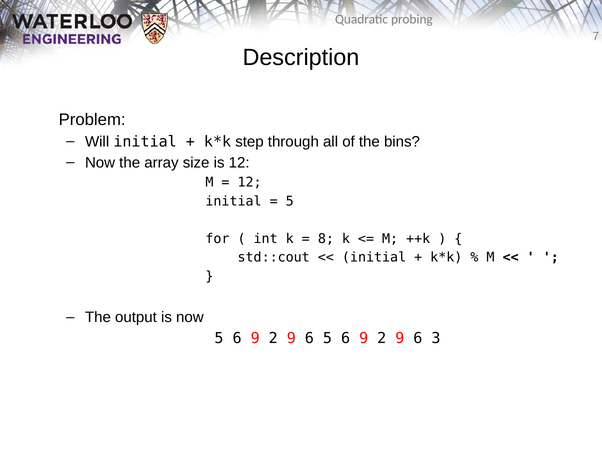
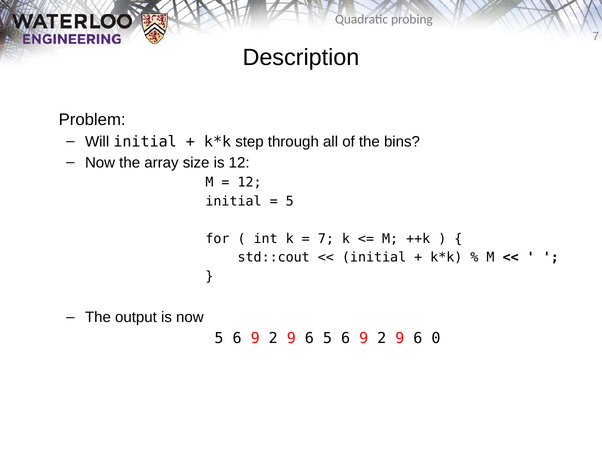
8: 8 -> 7 (326, 238)
3: 3 -> 0 (436, 338)
